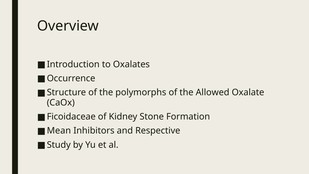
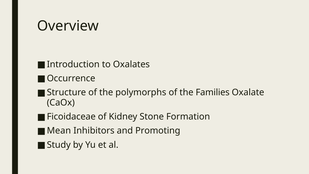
Allowed: Allowed -> Families (213, 92)
Respective: Respective -> Promoting (158, 131)
